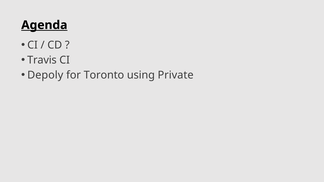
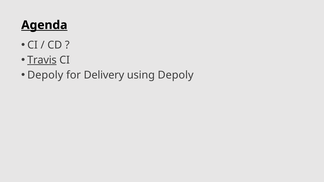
Travis underline: none -> present (42, 60)
Toronto: Toronto -> Delivery (104, 75)
using Private: Private -> Depoly (176, 75)
